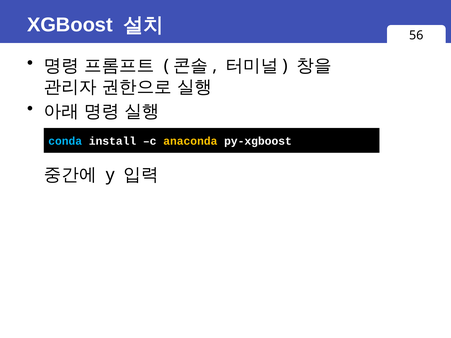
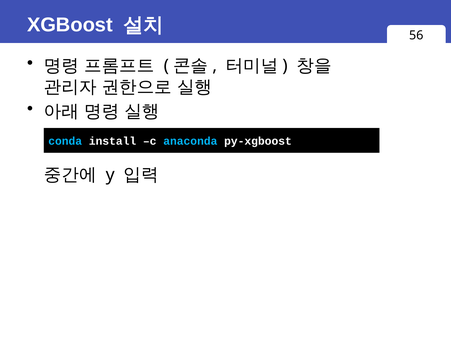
anaconda colour: yellow -> light blue (190, 141)
